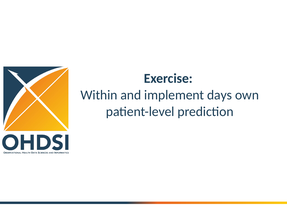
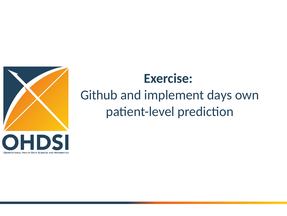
Within: Within -> Github (99, 95)
